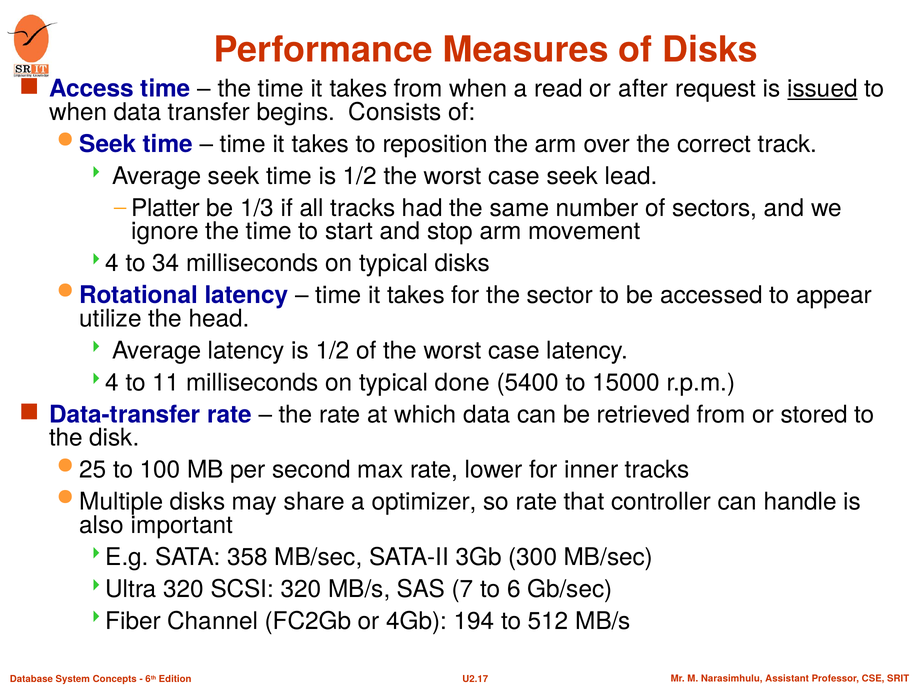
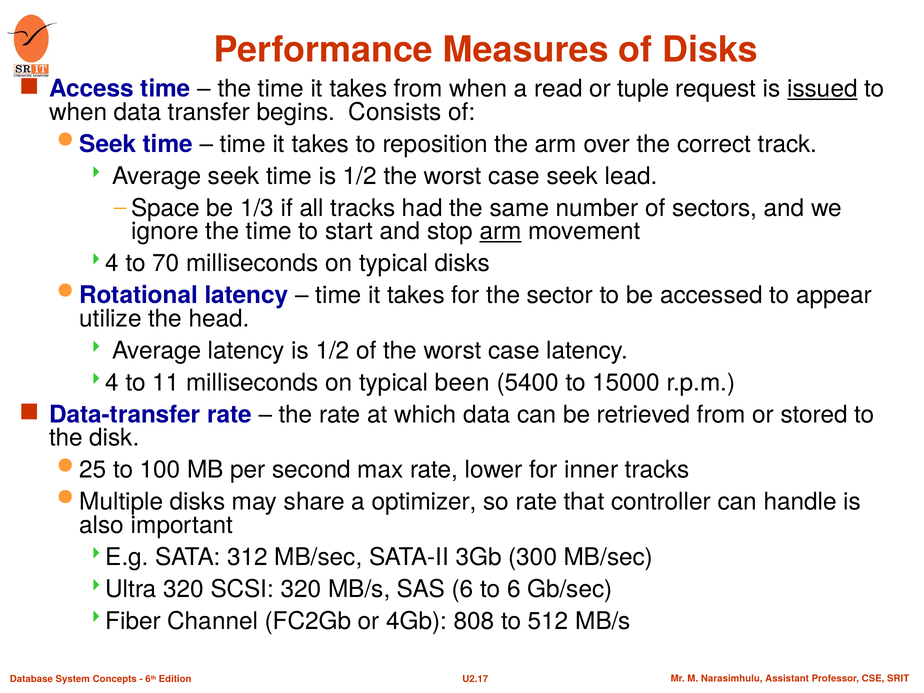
after: after -> tuple (643, 89)
Platter: Platter -> Space (166, 208)
arm underline: none -> present (500, 231)
34: 34 -> 70 (166, 263)
done: done -> been (462, 383)
358: 358 -> 312 (248, 557)
SAS 7: 7 -> 6 (463, 589)
194: 194 -> 808 (474, 621)
